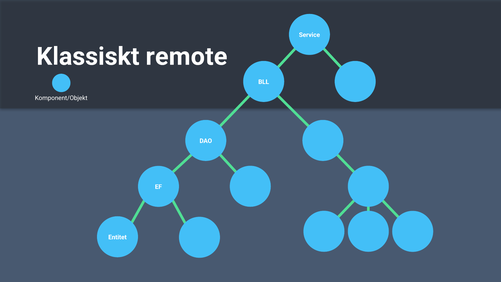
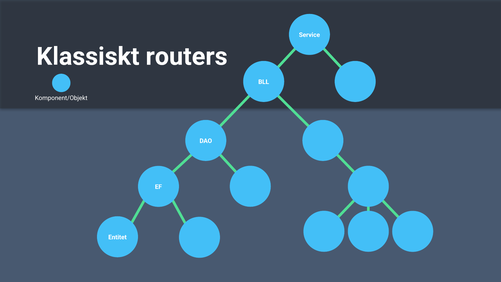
remote: remote -> routers (187, 57)
